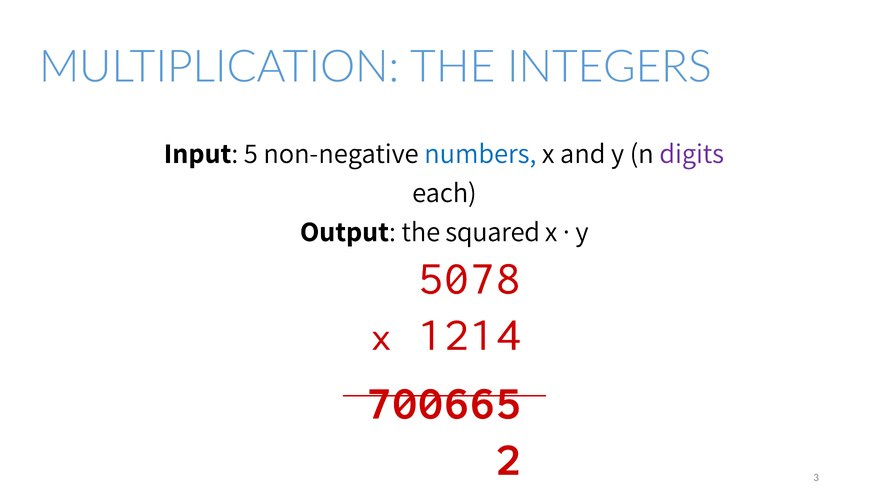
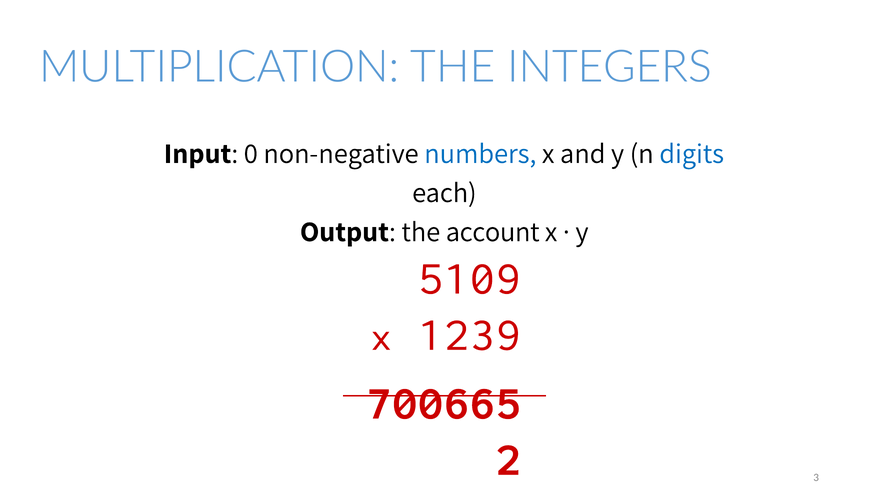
5: 5 -> 0 (251, 154)
digits colour: purple -> blue (692, 154)
squared: squared -> account (493, 232)
5078: 5078 -> 5109 (469, 278)
1214: 1214 -> 1239 (469, 334)
